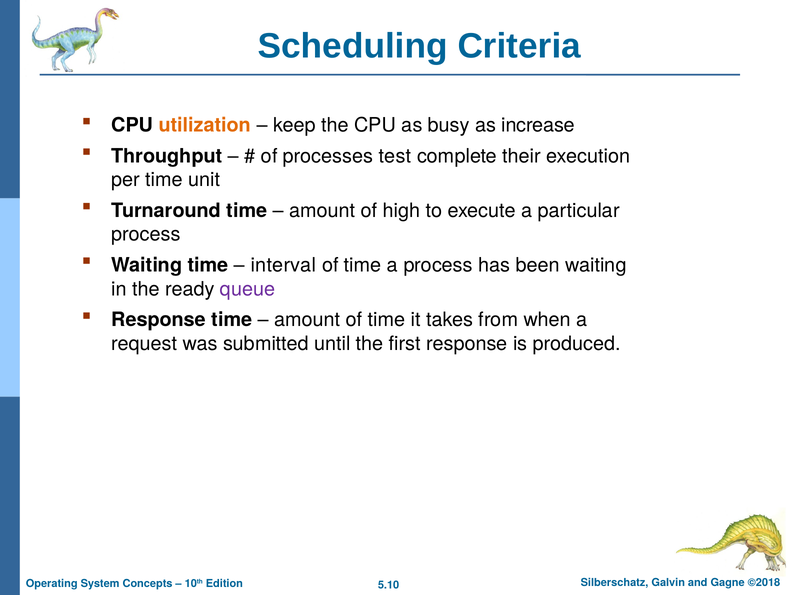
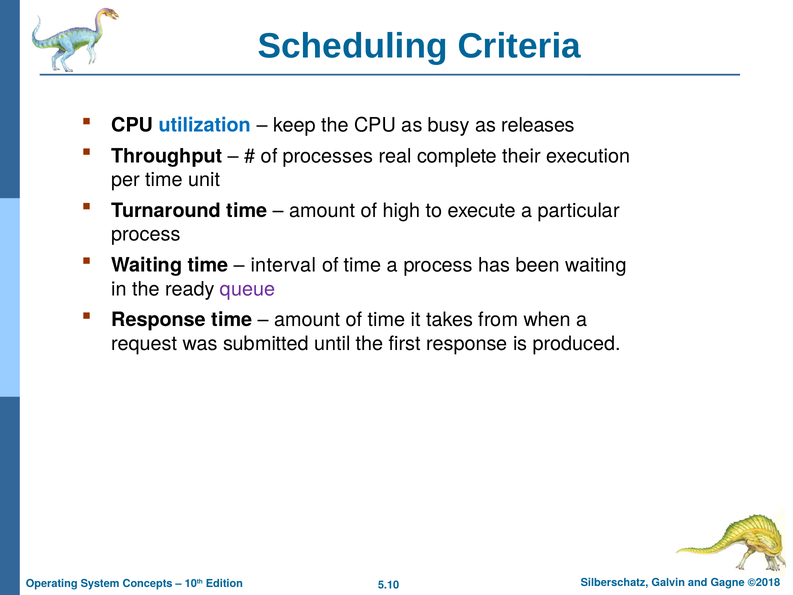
utilization colour: orange -> blue (205, 125)
increase: increase -> releases (538, 125)
test: test -> real (395, 156)
